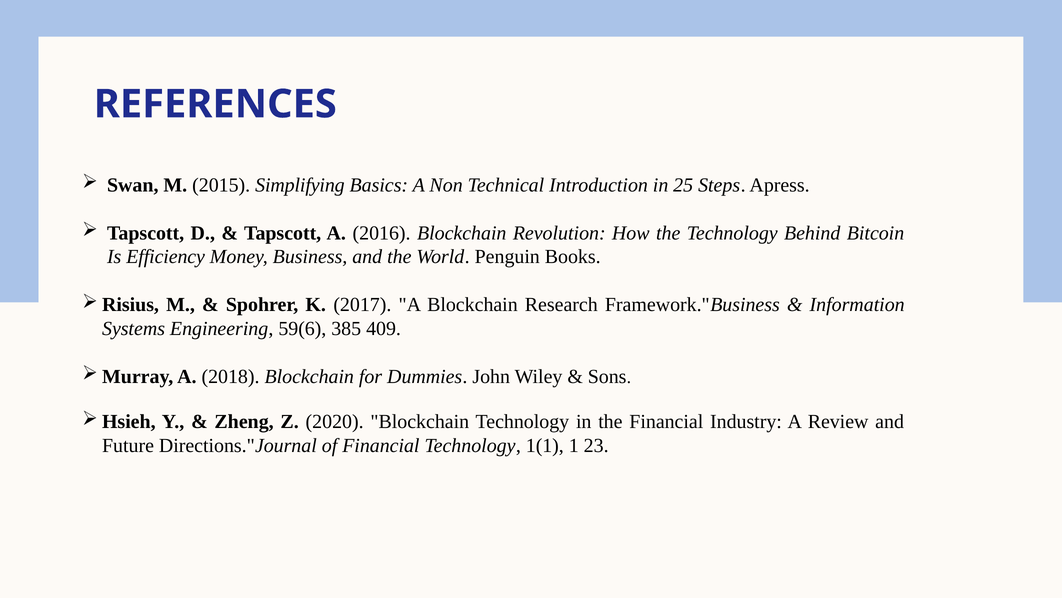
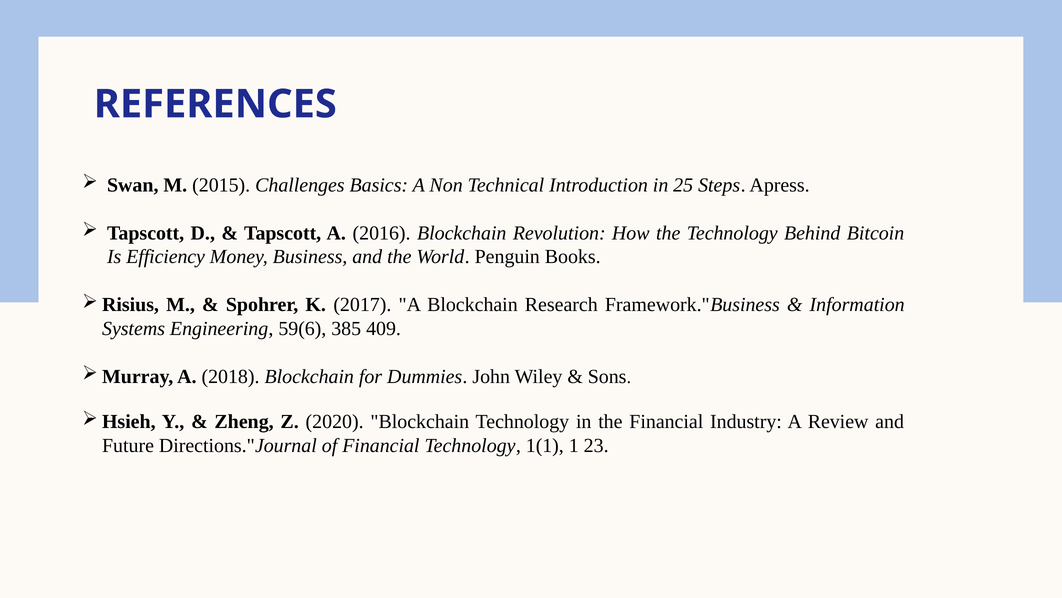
Simplifying: Simplifying -> Challenges (300, 185)
